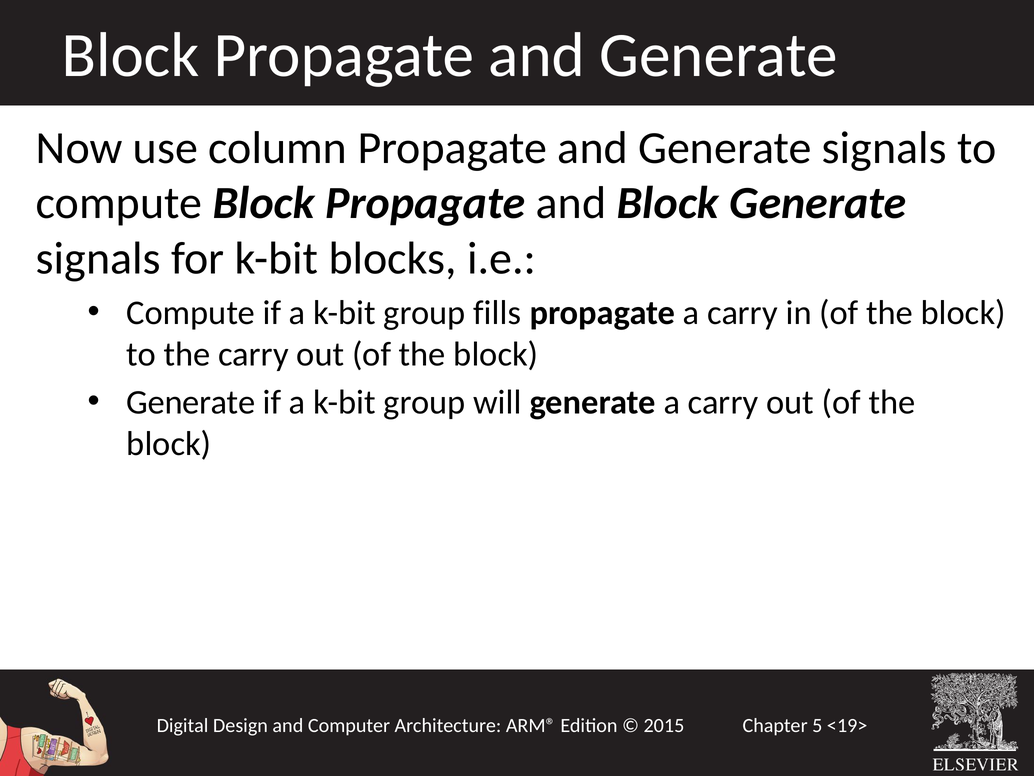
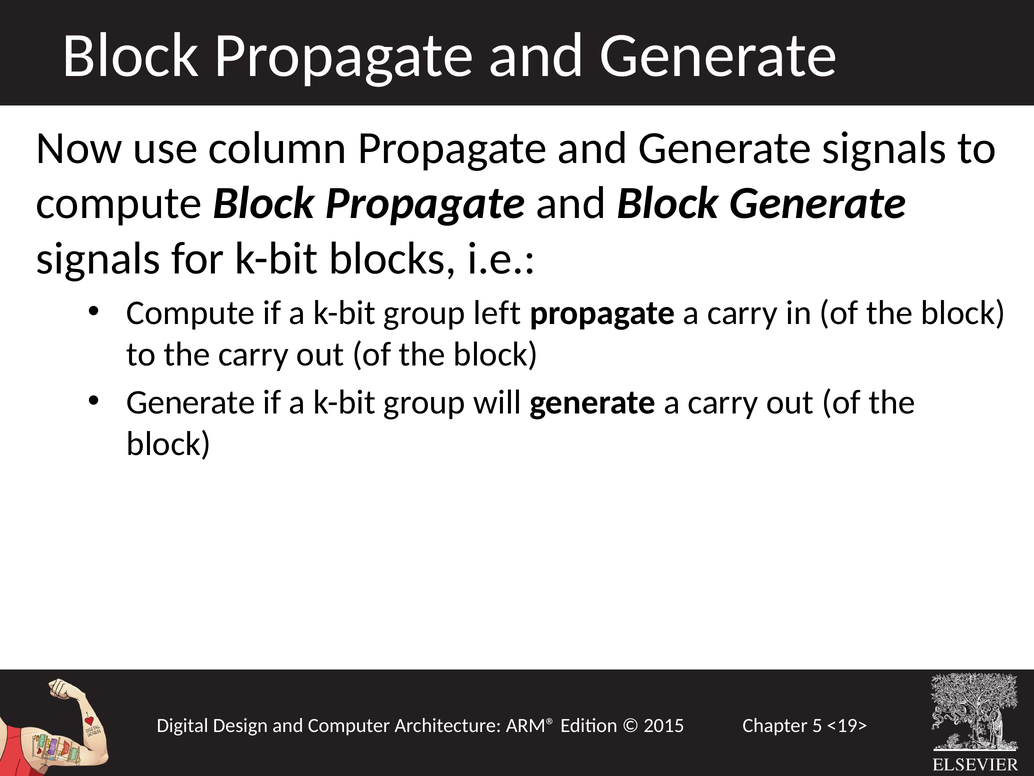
fills: fills -> left (497, 313)
